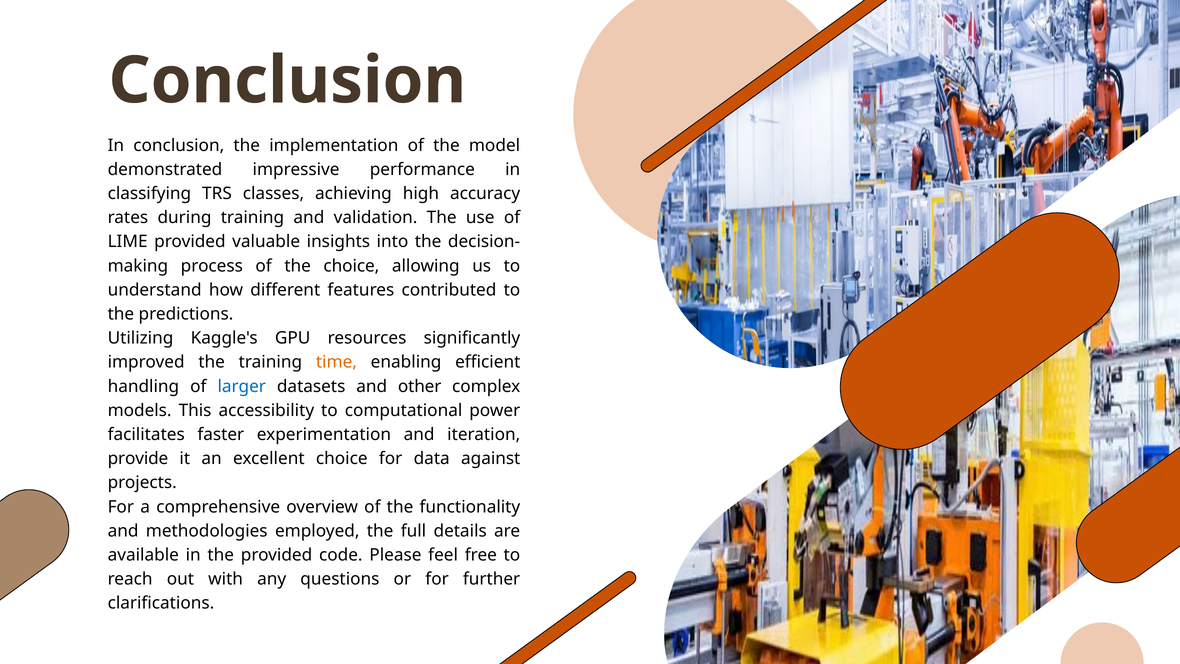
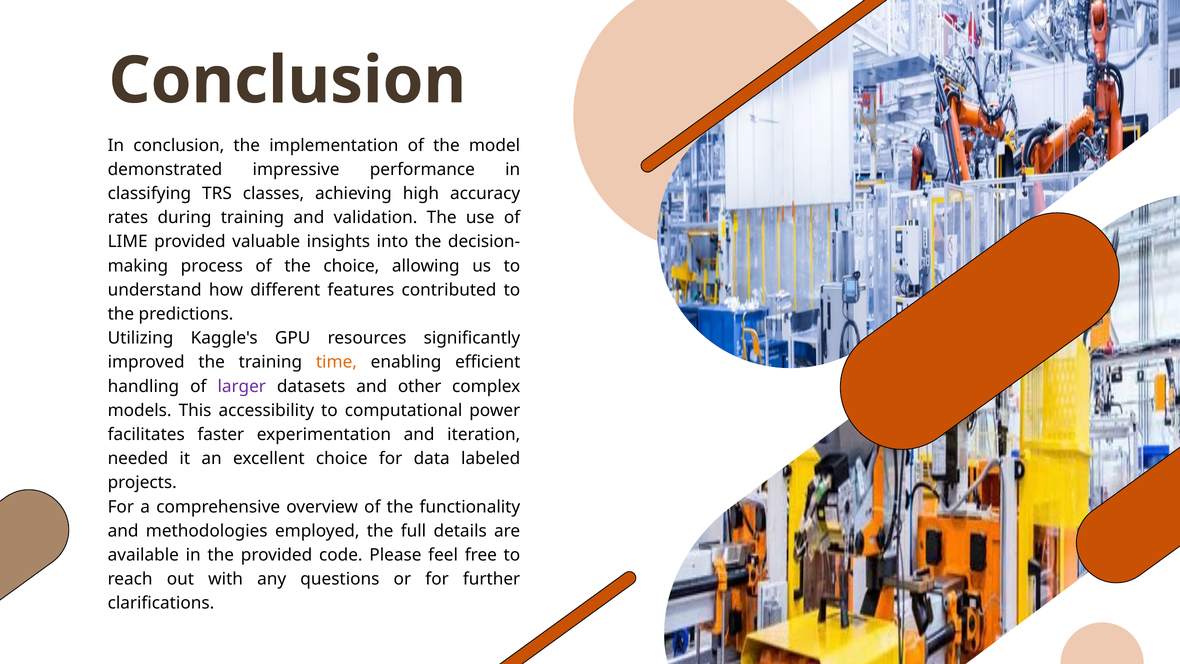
larger colour: blue -> purple (242, 386)
provide: provide -> needed (138, 459)
against: against -> labeled (491, 459)
